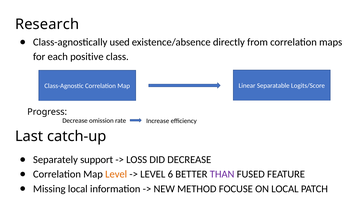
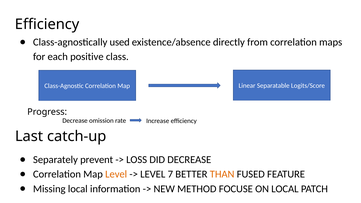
Research: Research -> Efficiency (47, 24)
support: support -> prevent (97, 160)
6: 6 -> 7 (170, 174)
THAN colour: purple -> orange (222, 174)
